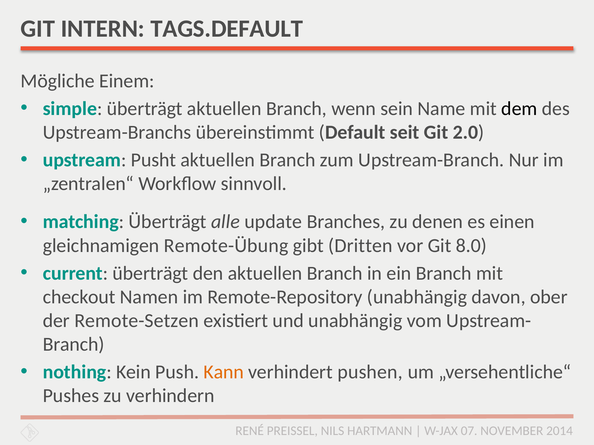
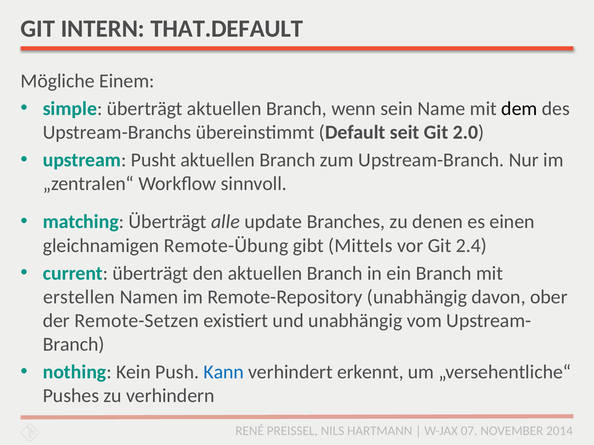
TAGS.DEFAULT: TAGS.DEFAULT -> THAT.DEFAULT (227, 29)
Dritten: Dritten -> Mittels (360, 246)
8.0: 8.0 -> 2.4 (471, 246)
checkout: checkout -> erstellen (79, 297)
Kann colour: orange -> blue (224, 372)
pushen: pushen -> erkennt (370, 372)
